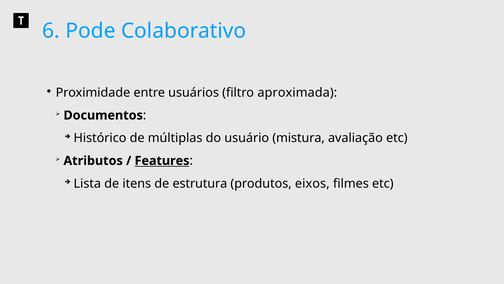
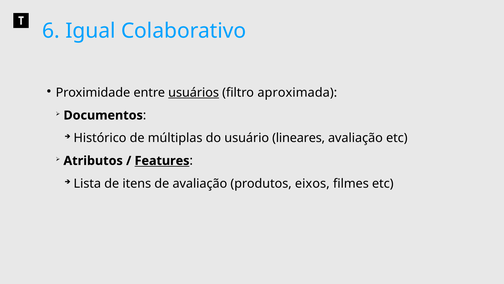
Pode: Pode -> Igual (90, 31)
usuários underline: none -> present (194, 92)
mistura: mistura -> lineares (299, 138)
de estrutura: estrutura -> avaliação (200, 183)
